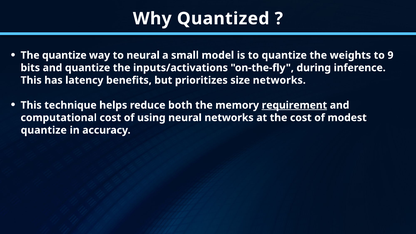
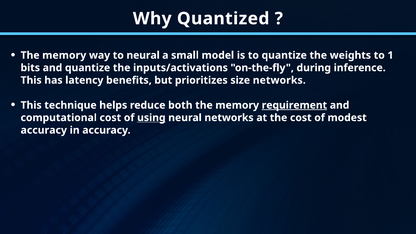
quantize: quantize -> memory (64, 55)
9: 9 -> 1 (390, 55)
using underline: none -> present (151, 118)
quantize: quantize -> accuracy (44, 130)
